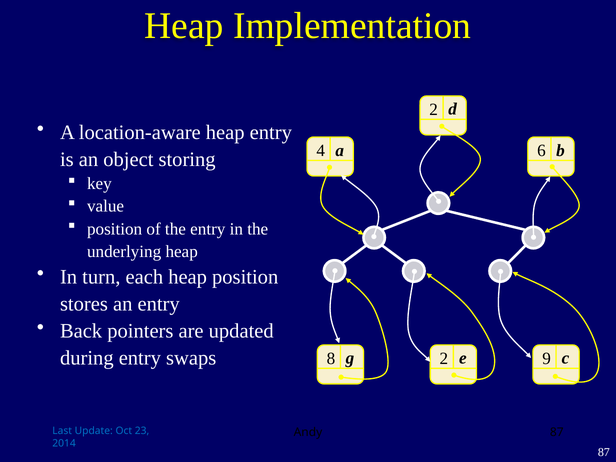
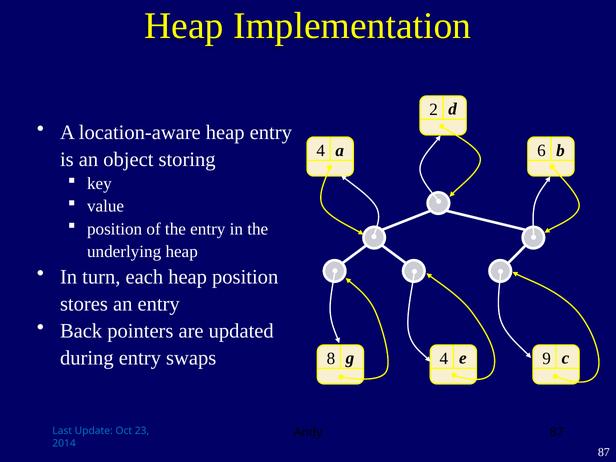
g 2: 2 -> 4 (444, 358)
